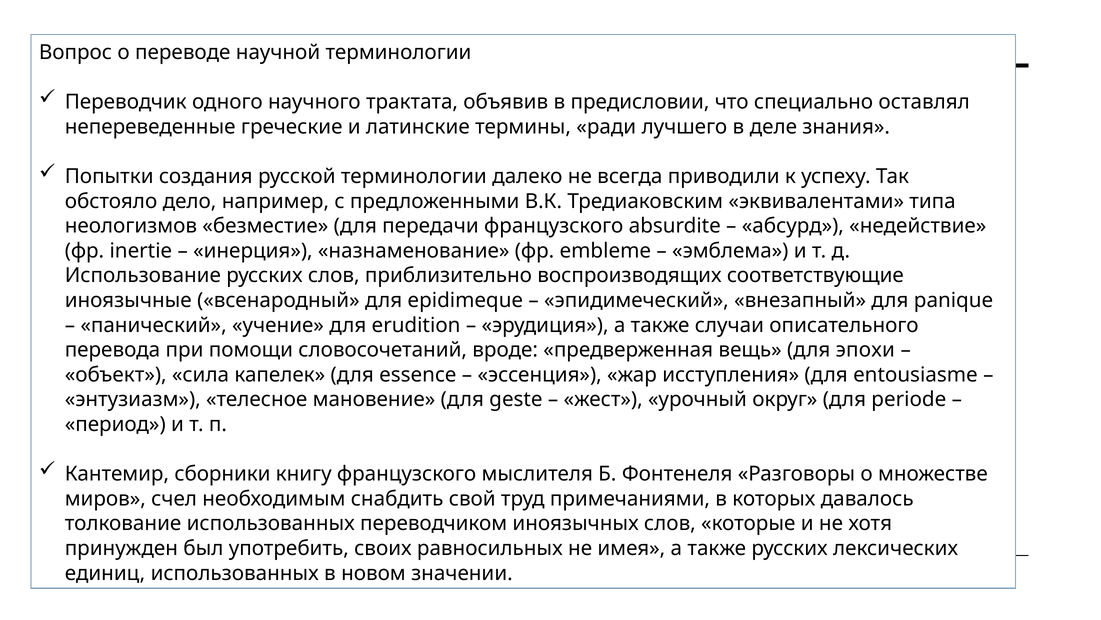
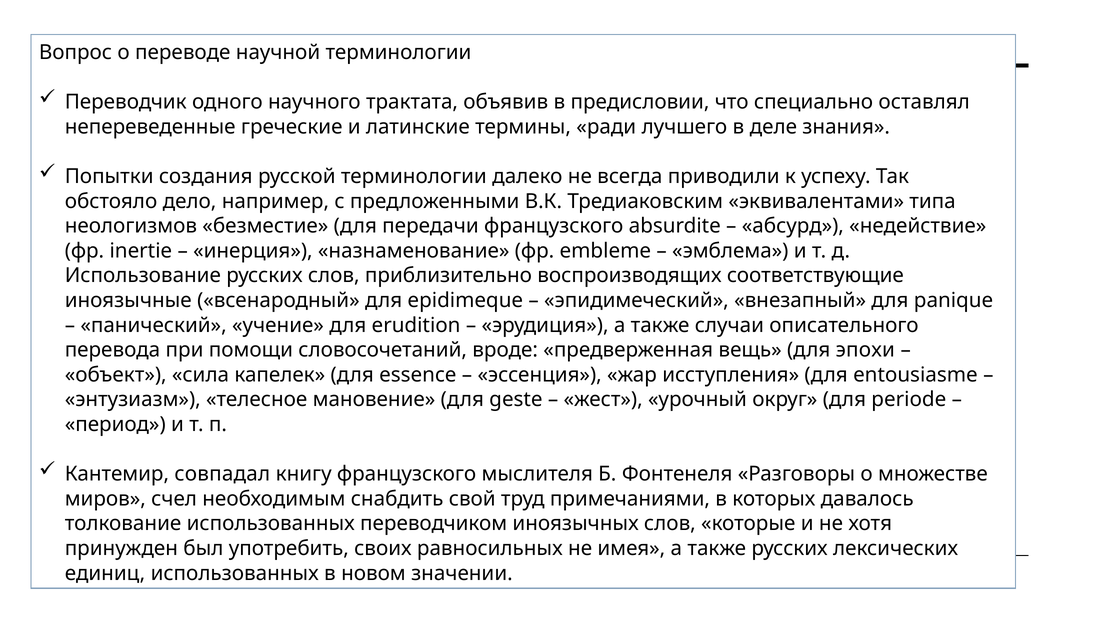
сборники: сборники -> совпадал (222, 473)
